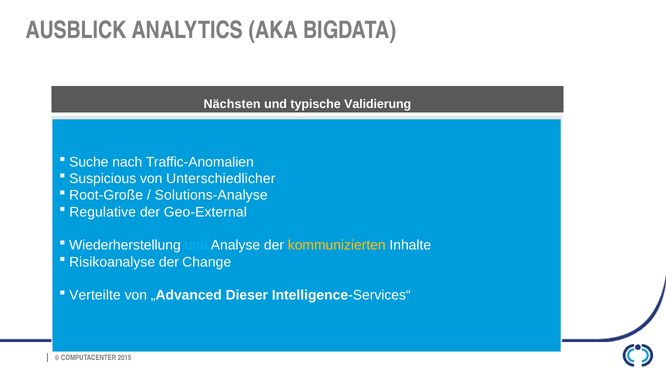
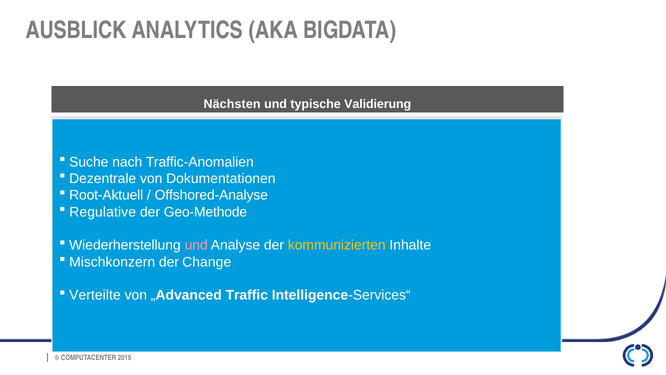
Suspicious: Suspicious -> Dezentrale (103, 178)
Unterschiedlicher: Unterschiedlicher -> Dokumentationen (221, 178)
Root-Große: Root-Große -> Root-Aktuell (106, 195)
Solutions-Analyse: Solutions-Analyse -> Offshored-Analyse (211, 195)
Geo-External: Geo-External -> Geo-Methode (206, 212)
und colour: light blue -> pink (196, 245)
Risikoanalyse: Risikoanalyse -> Mischkonzern (112, 262)
Dieser: Dieser -> Traffic (247, 295)
